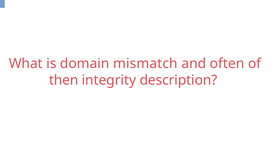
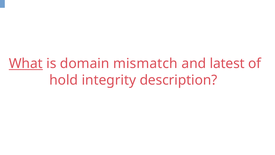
What underline: none -> present (26, 64)
often: often -> latest (227, 64)
then: then -> hold (64, 80)
